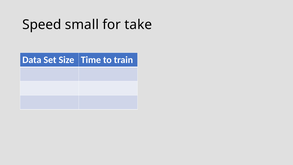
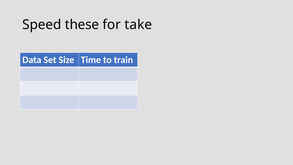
small: small -> these (82, 25)
